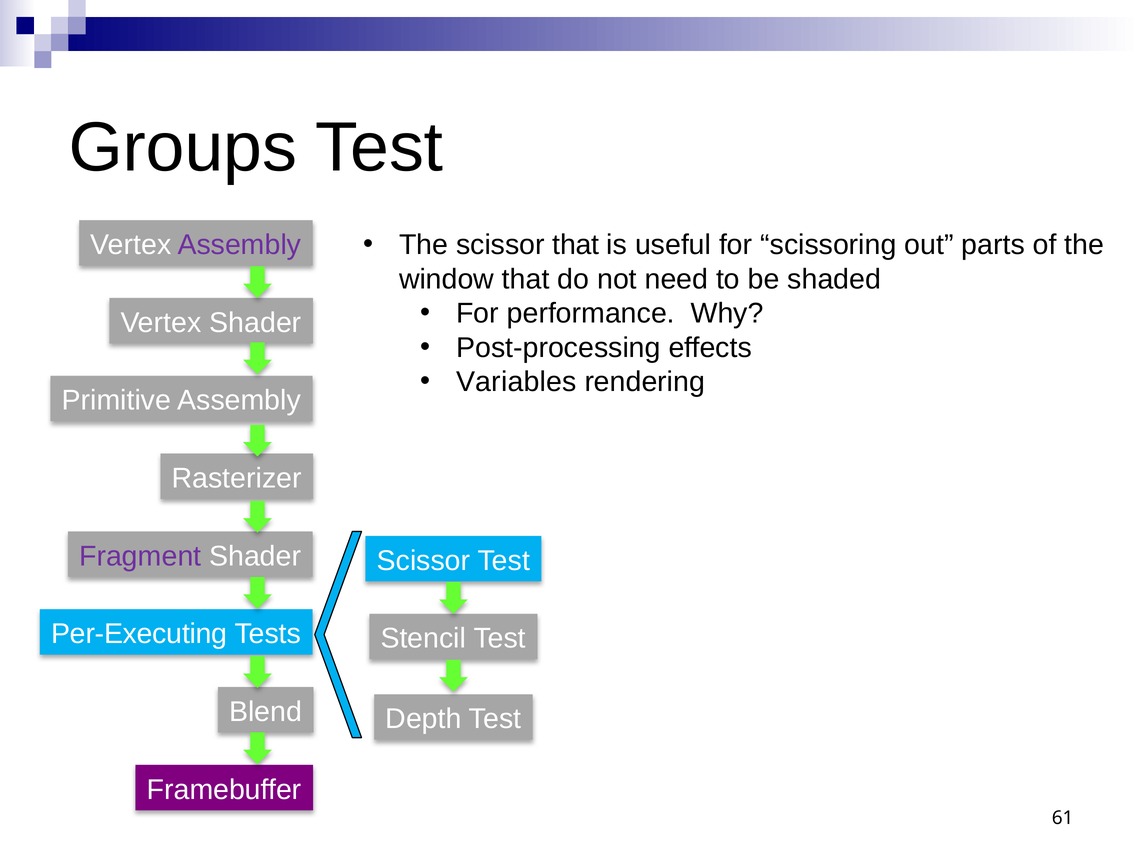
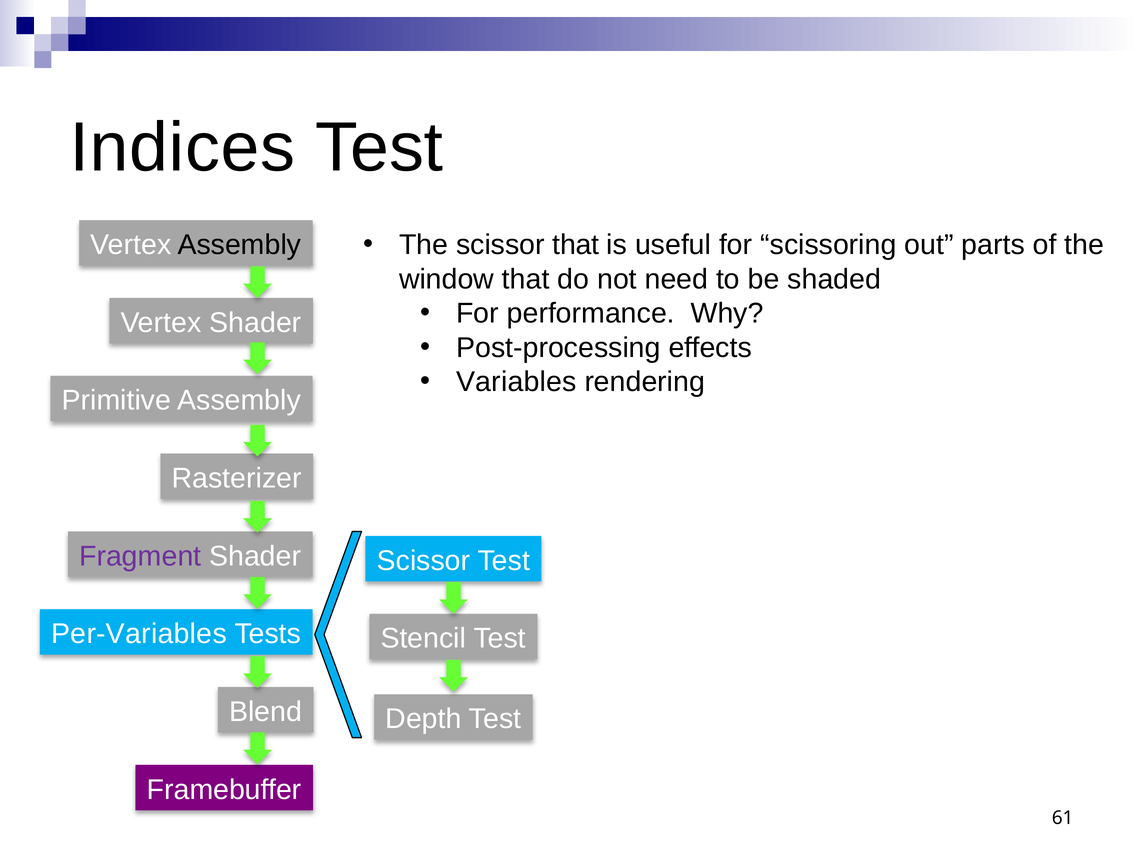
Groups: Groups -> Indices (182, 148)
Assembly colour: purple -> black (239, 245)
Per-Executing: Per-Executing -> Per-Variables (139, 634)
